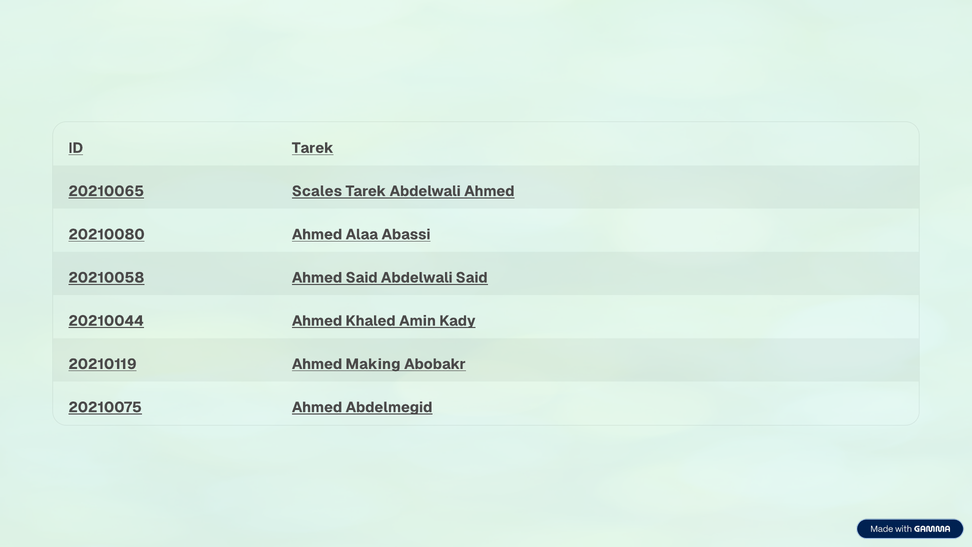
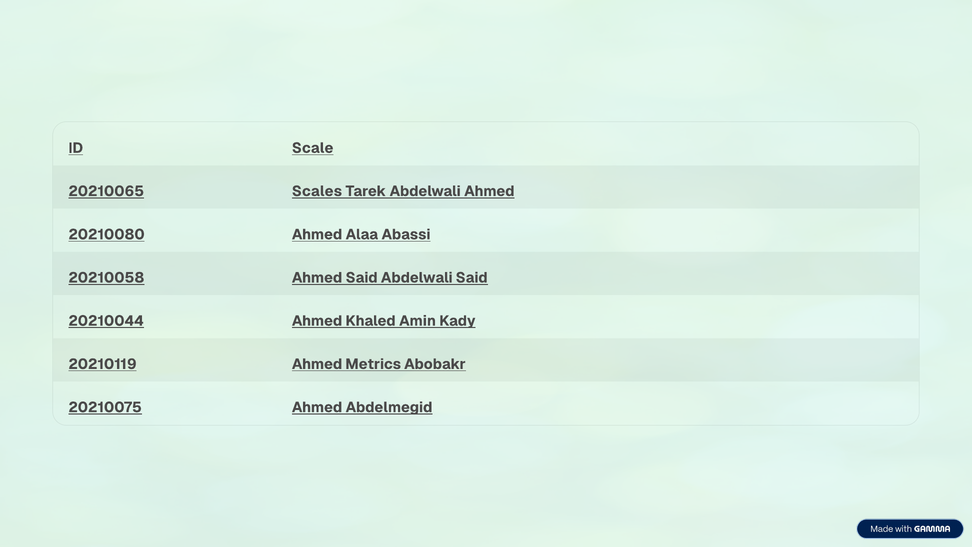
ID Tarek: Tarek -> Scale (313, 148)
Making: Making -> Metrics (373, 364)
